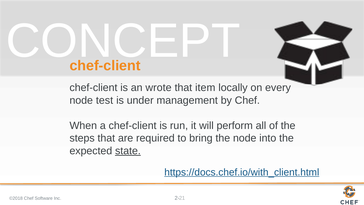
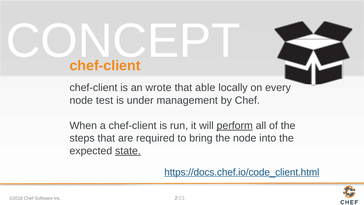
item: item -> able (205, 88)
perform underline: none -> present (235, 125)
https://docs.chef.io/with_client.html: https://docs.chef.io/with_client.html -> https://docs.chef.io/code_client.html (242, 172)
